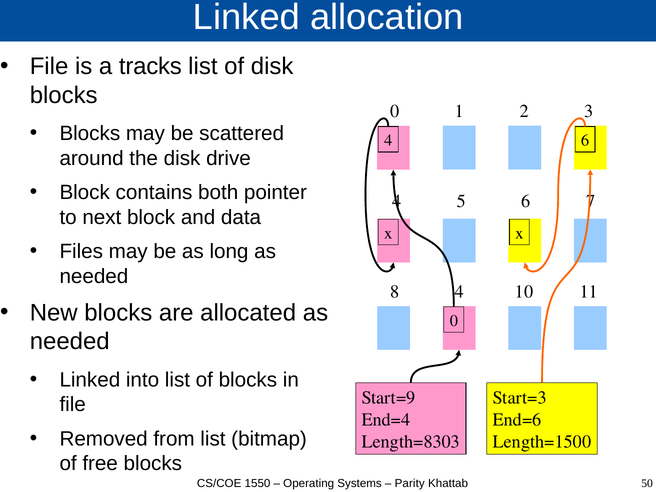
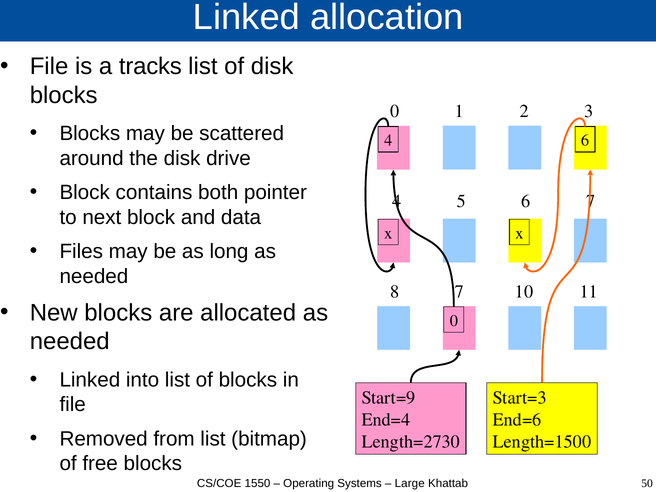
8 4: 4 -> 7 (459, 292)
Length=8303: Length=8303 -> Length=2730 (411, 441)
Parity: Parity -> Large (410, 484)
